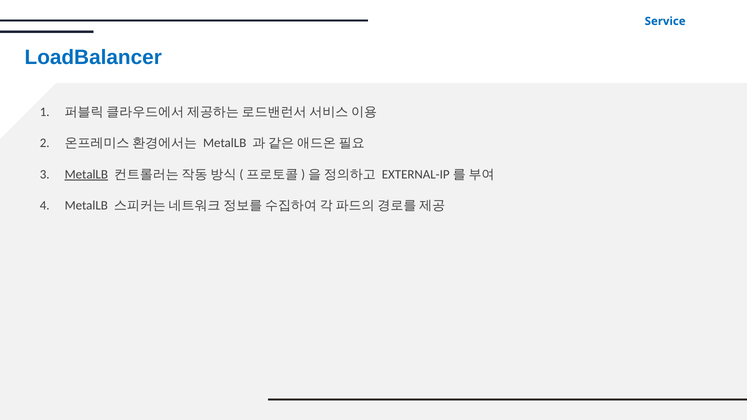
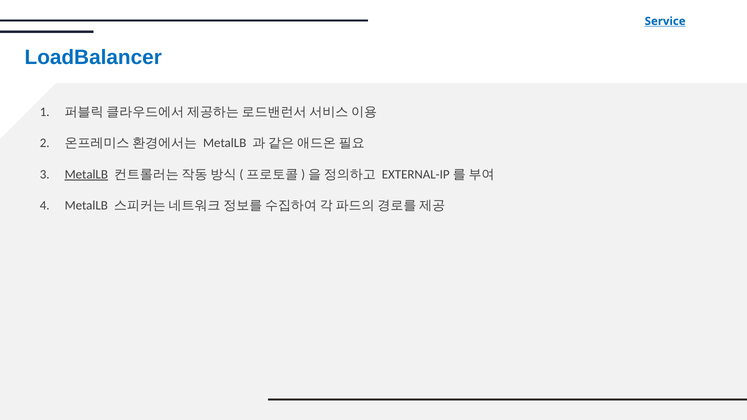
Service underline: none -> present (665, 21)
